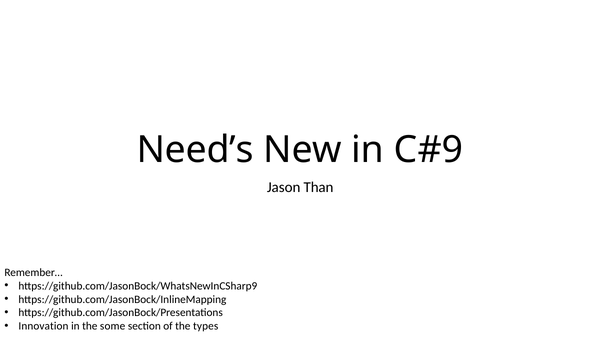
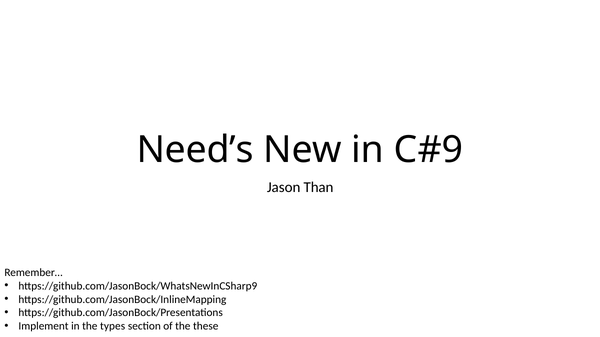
Innovation: Innovation -> Implement (44, 327)
some: some -> types (113, 327)
types: types -> these (206, 327)
